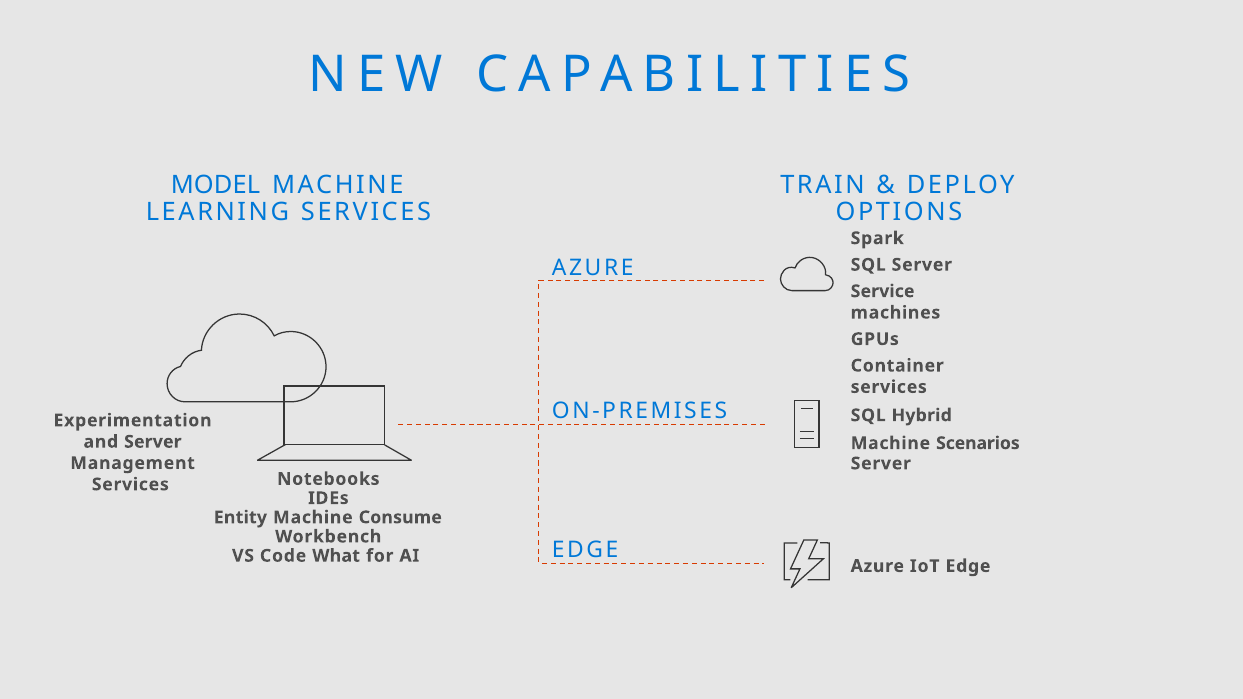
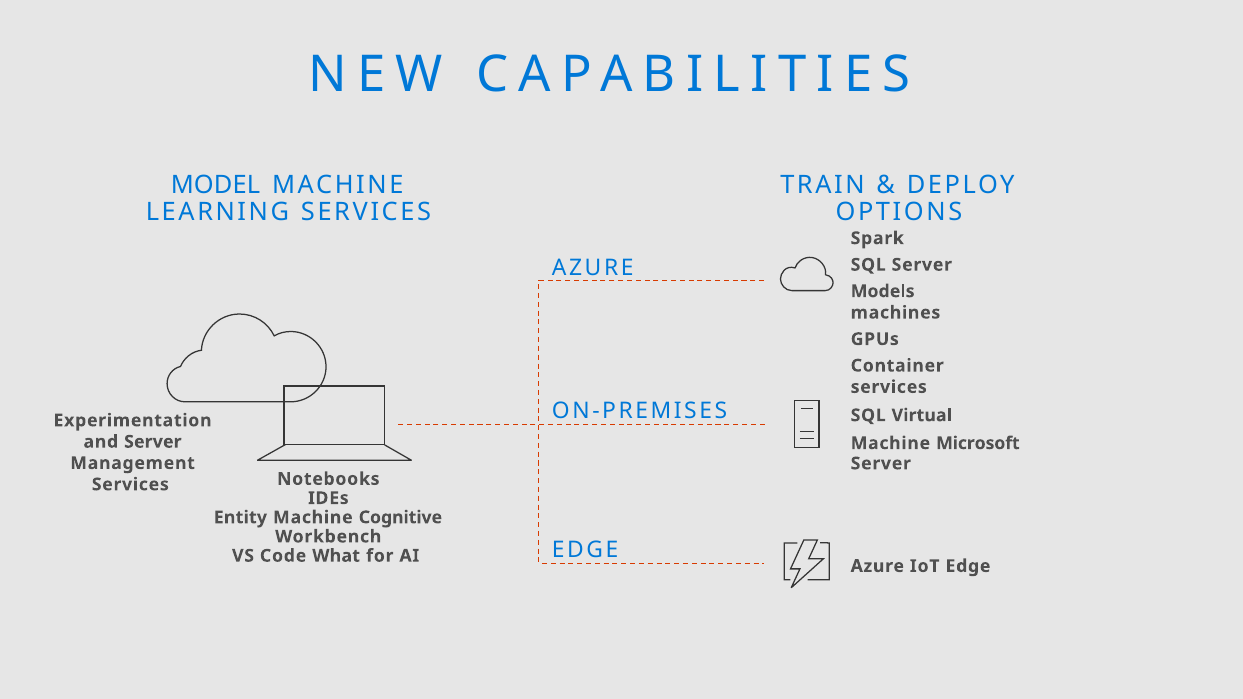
Service: Service -> Models (883, 291)
Hybrid: Hybrid -> Virtual (922, 415)
Scenarios: Scenarios -> Microsoft (978, 443)
Consume: Consume -> Cognitive (400, 517)
